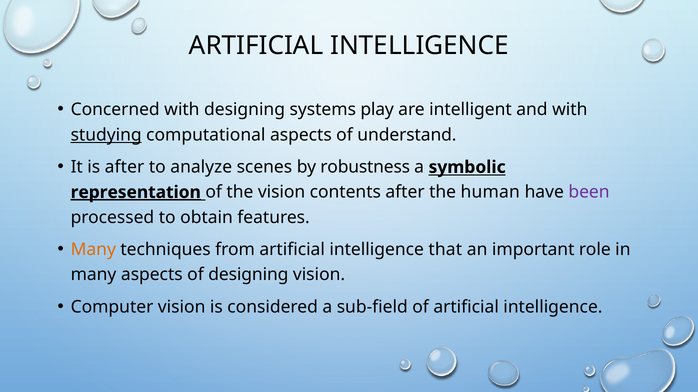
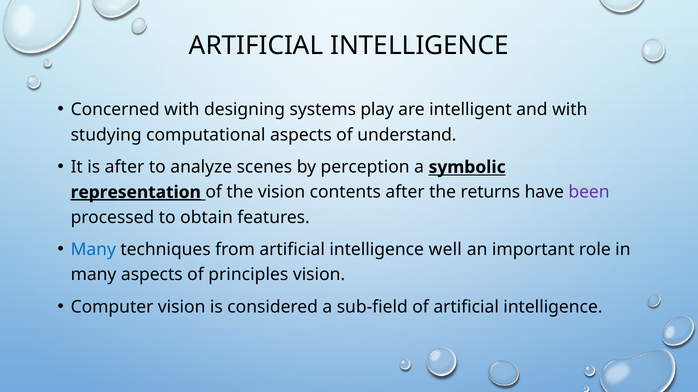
studying underline: present -> none (106, 135)
robustness: robustness -> perception (365, 167)
human: human -> returns (490, 193)
Many colour: orange -> blue (93, 250)
that: that -> well (445, 250)
of designing: designing -> principles (248, 275)
